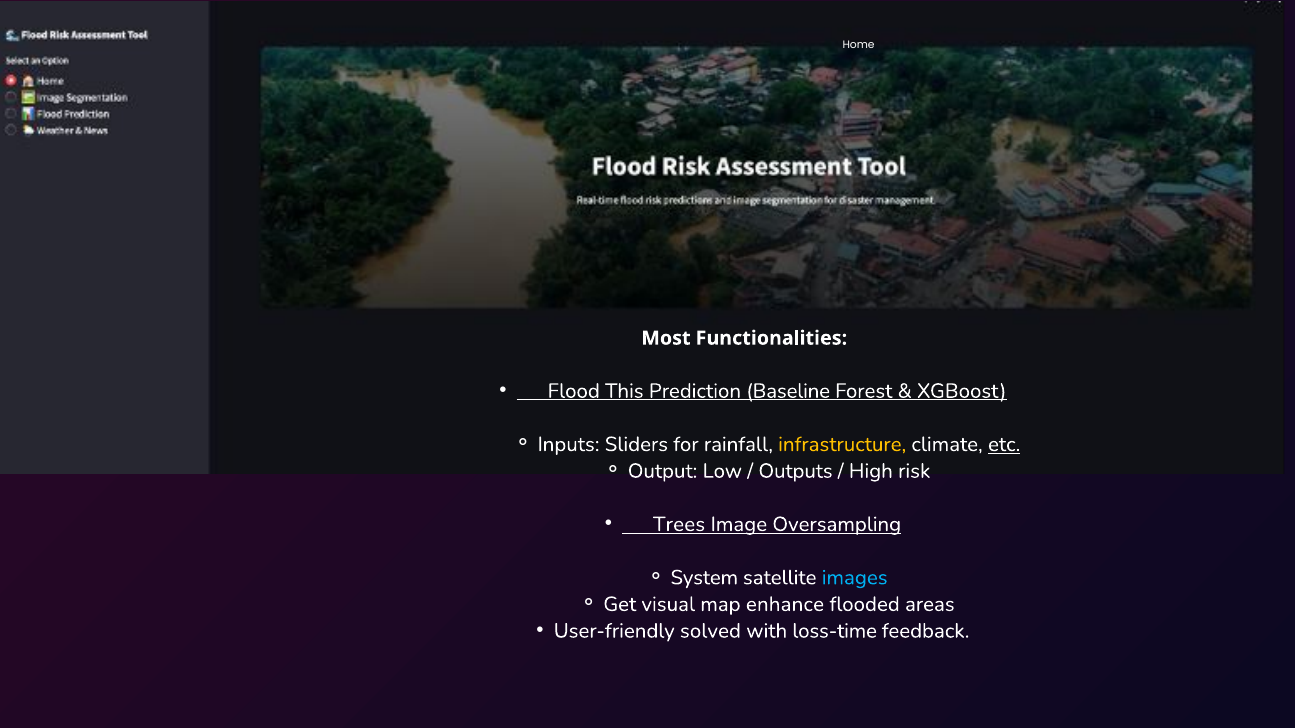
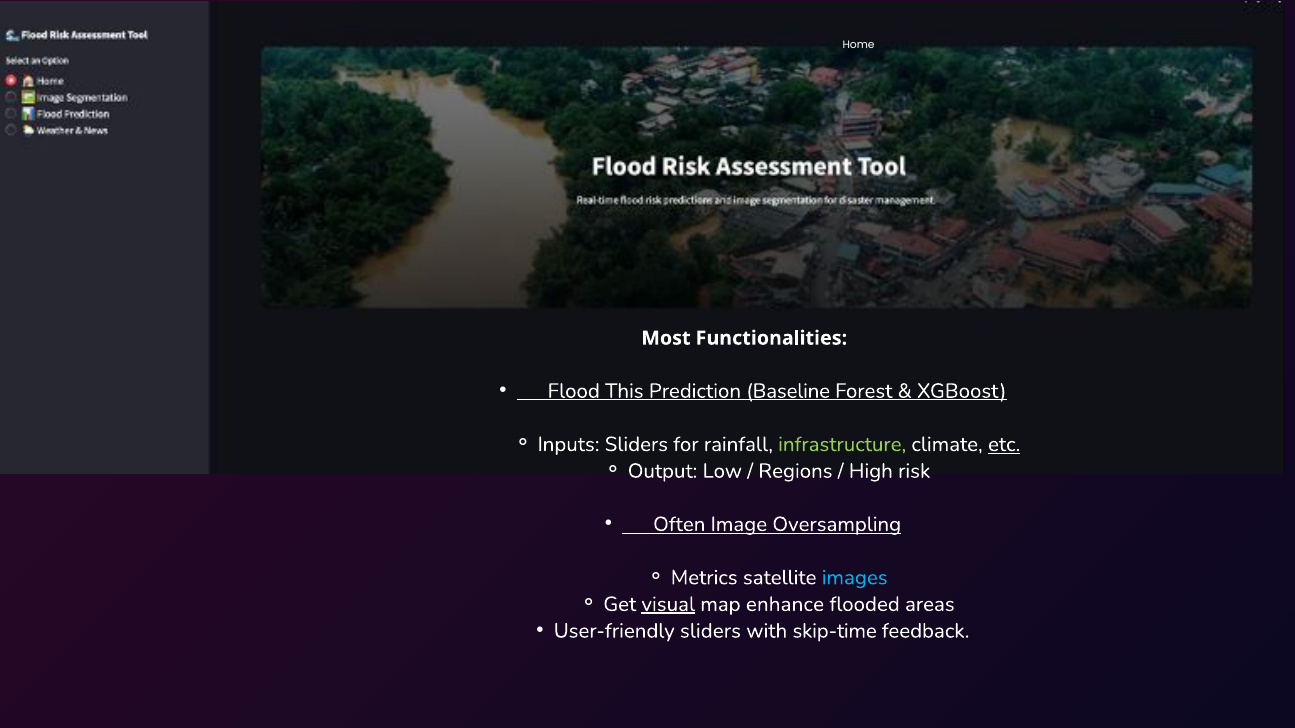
infrastructure colour: yellow -> light green (842, 445)
Outputs: Outputs -> Regions (796, 471)
Trees: Trees -> Often (679, 525)
System: System -> Metrics (704, 578)
visual underline: none -> present (668, 605)
User-friendly solved: solved -> sliders (710, 631)
loss-time: loss-time -> skip-time (835, 631)
